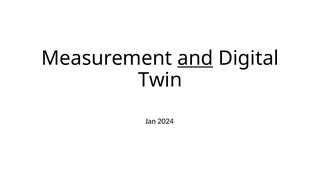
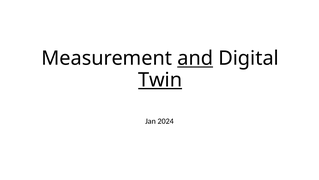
Twin underline: none -> present (160, 80)
